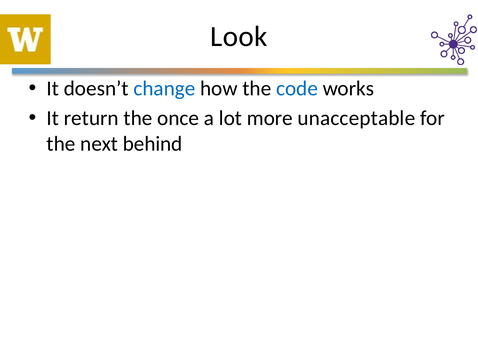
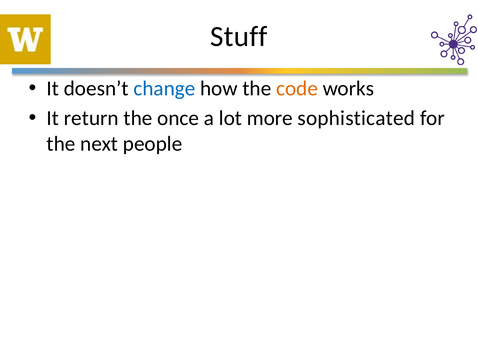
Look: Look -> Stuff (239, 36)
code colour: blue -> orange (297, 88)
unacceptable: unacceptable -> sophisticated (356, 118)
behind: behind -> people (153, 144)
